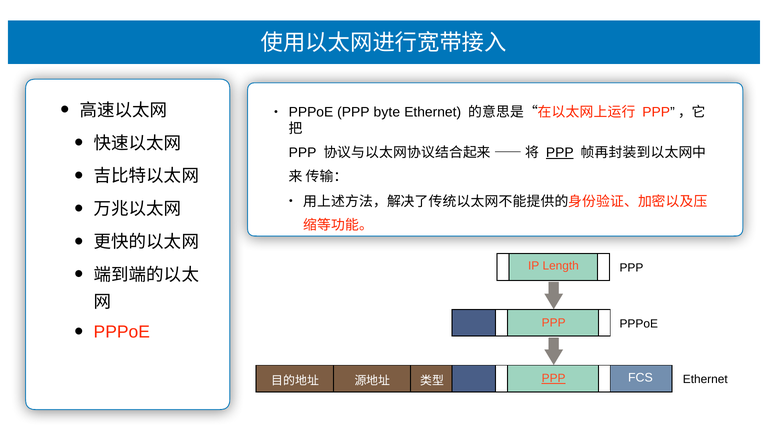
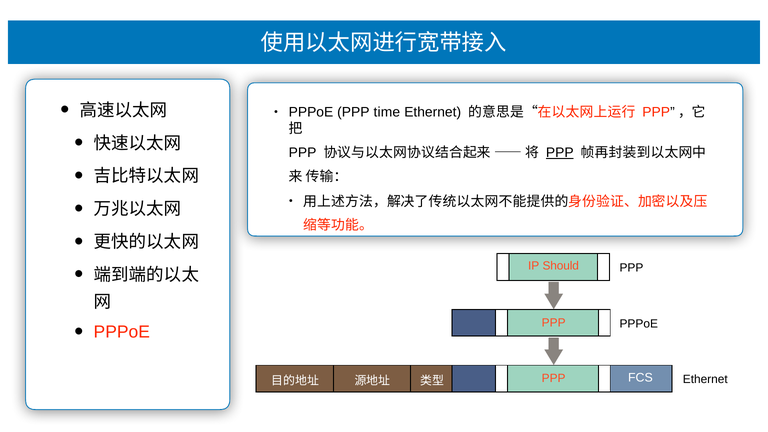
byte: byte -> time (387, 112)
Length: Length -> Should (561, 266)
PPP underline: present -> none (554, 379)
